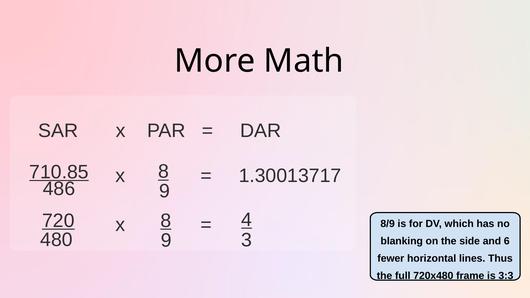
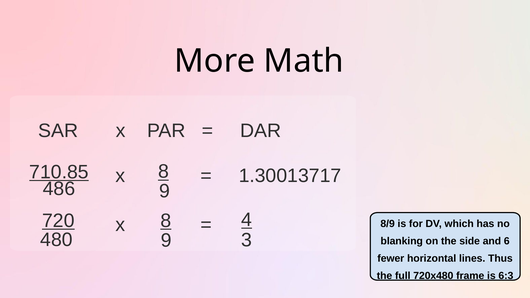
3:3: 3:3 -> 6:3 (506, 276)
